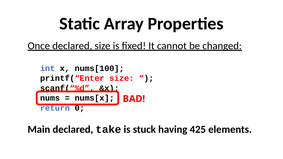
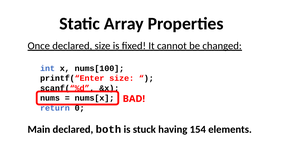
take: take -> both (109, 130)
425: 425 -> 154 (198, 130)
